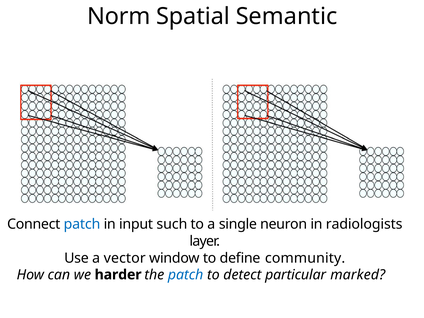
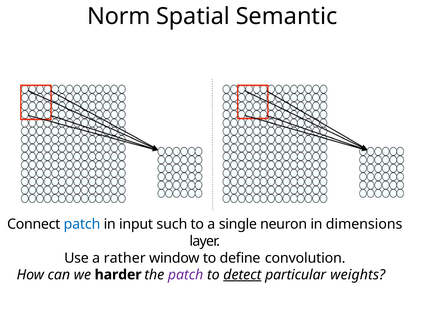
radiologists: radiologists -> dimensions (364, 224)
vector: vector -> rather (125, 258)
community: community -> convolution (305, 258)
patch colour: blue -> purple (186, 275)
detect underline: none -> present (242, 275)
marked: marked -> weights (358, 275)
